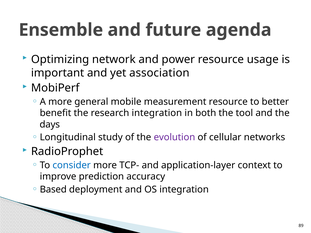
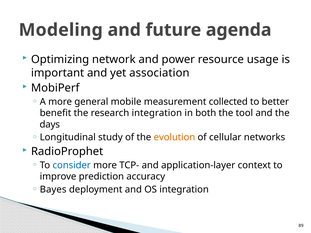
Ensemble: Ensemble -> Modeling (61, 30)
measurement resource: resource -> collected (228, 102)
evolution colour: purple -> orange (174, 137)
Based: Based -> Bayes (53, 190)
